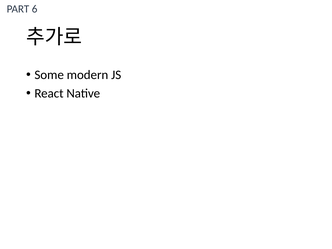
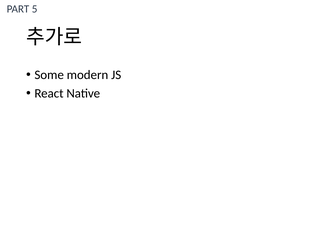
6: 6 -> 5 (35, 9)
